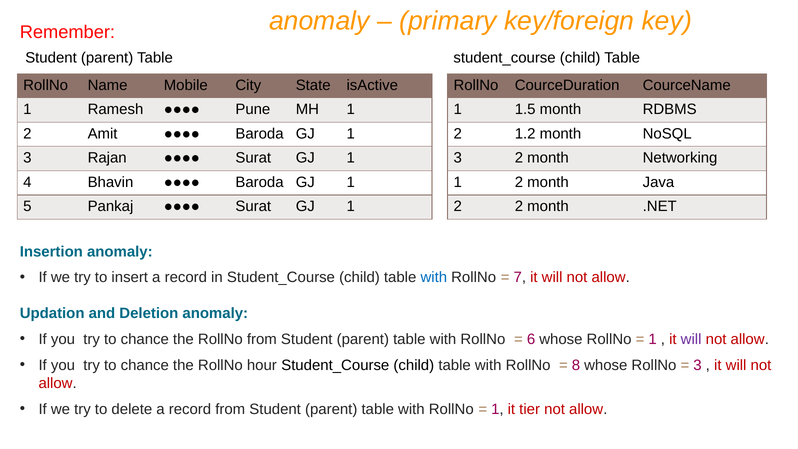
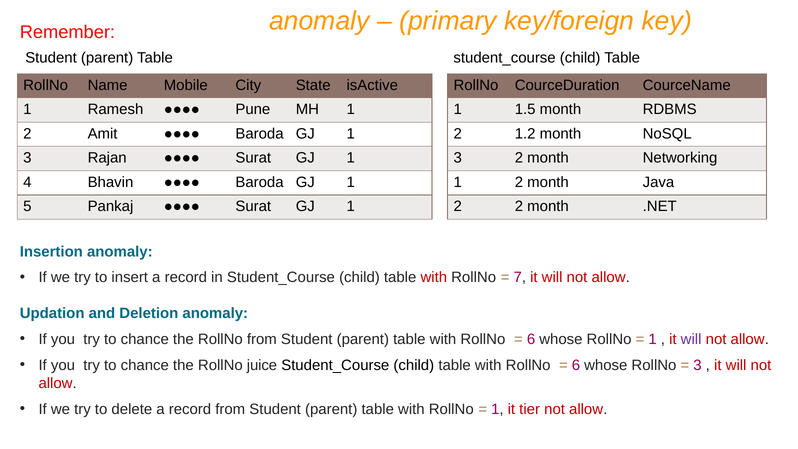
with colour: blue -> red (434, 277)
hour: hour -> juice (262, 365)
8: 8 -> 6 (576, 365)
